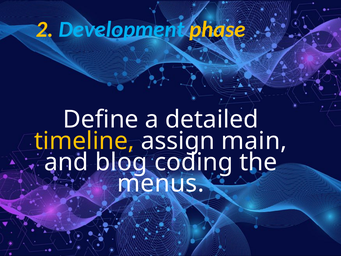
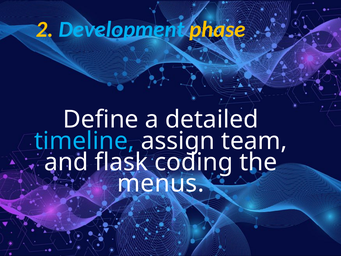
timeline colour: yellow -> light blue (84, 141)
main: main -> team (254, 141)
blog: blog -> flask (121, 162)
